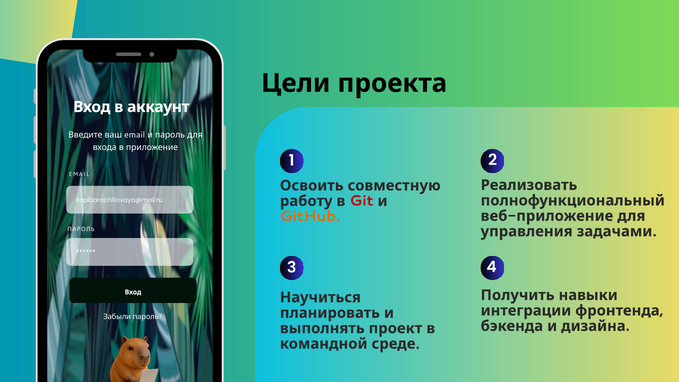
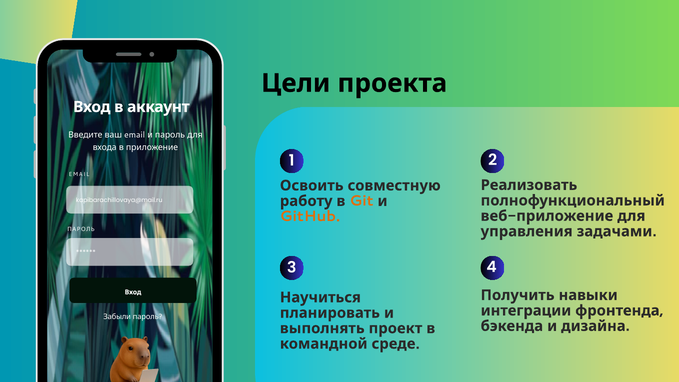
Git colour: red -> orange (362, 201)
